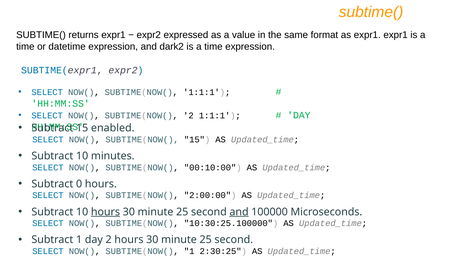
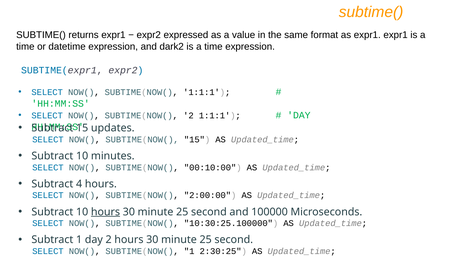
enabled: enabled -> updates (113, 128)
0: 0 -> 4 (79, 184)
and underline: present -> none (239, 211)
